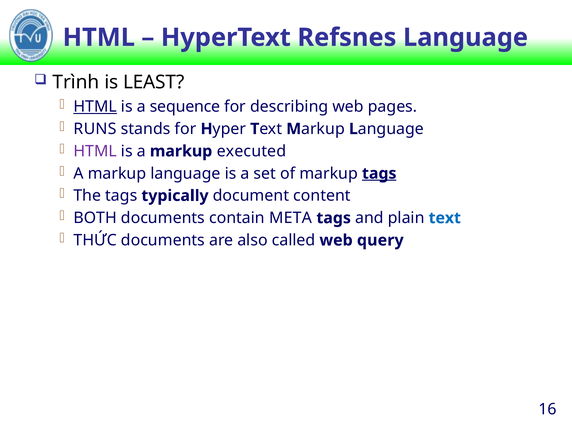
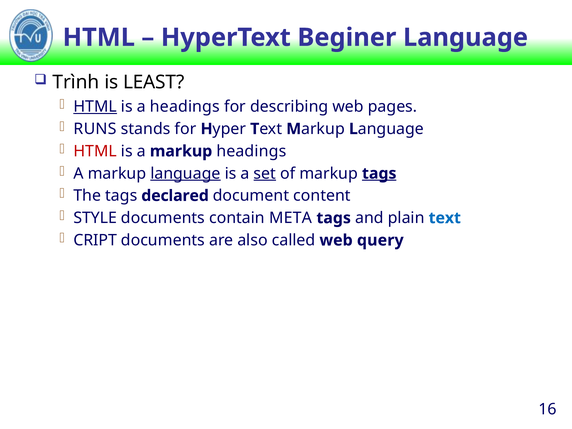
Refsnes: Refsnes -> Beginer (347, 38)
a sequence: sequence -> headings (185, 107)
HTML colour: purple -> red (95, 151)
markup executed: executed -> headings (251, 151)
language underline: none -> present (185, 173)
set underline: none -> present (265, 173)
typically: typically -> declared (175, 196)
BOTH: BOTH -> STYLE (95, 218)
THỨC: THỨC -> CRIPT (95, 240)
